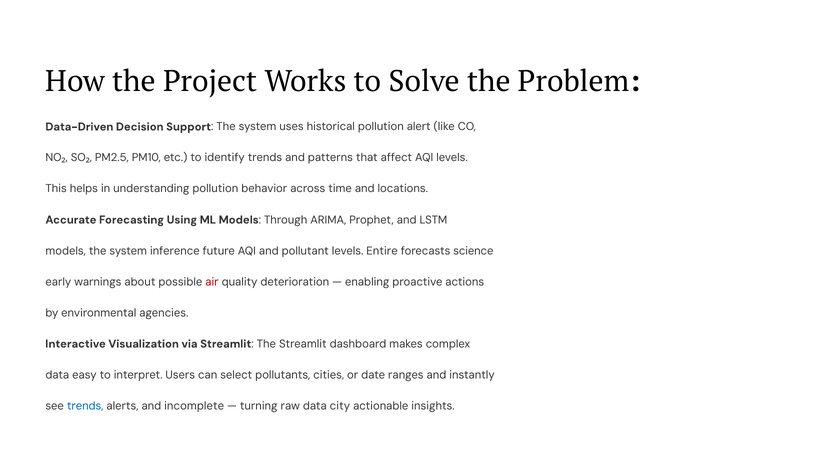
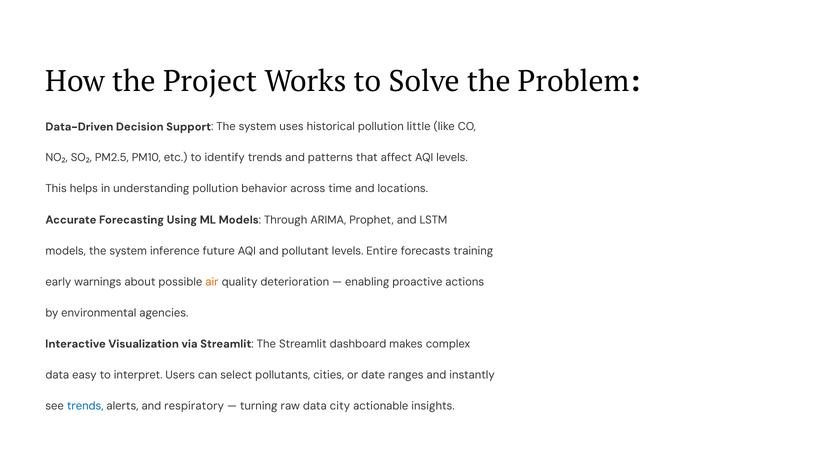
alert: alert -> little (419, 127)
science: science -> training (473, 250)
air colour: red -> orange (212, 281)
incomplete: incomplete -> respiratory (194, 405)
